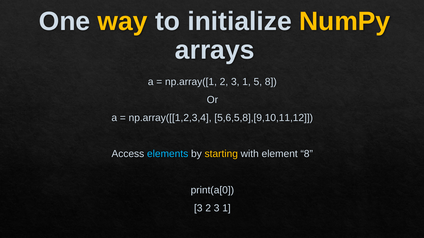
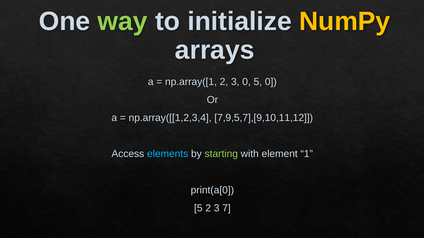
way colour: yellow -> light green (123, 22)
np.array([1 2 3 1: 1 -> 0 (247, 82)
5 8: 8 -> 0 (271, 82)
5,6,5,8],[9,10,11,12: 5,6,5,8],[9,10,11,12 -> 7,9,5,7],[9,10,11,12 (264, 118)
starting colour: yellow -> light green (221, 154)
element 8: 8 -> 1 (307, 154)
3: 3 -> 5 (198, 209)
1: 1 -> 7 (226, 209)
